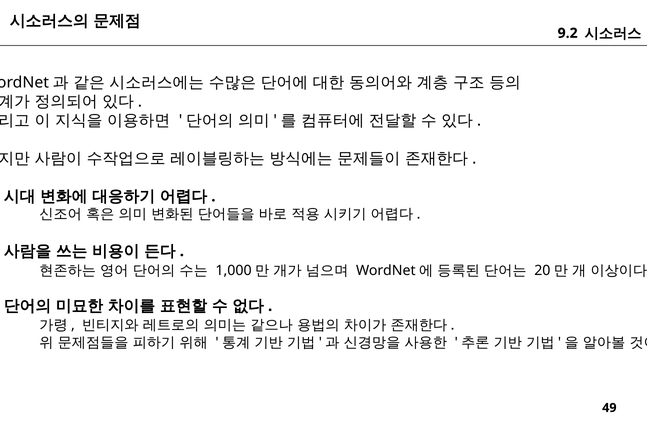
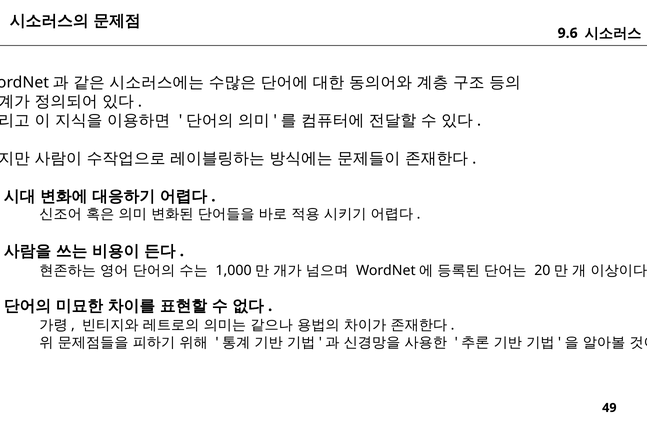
9.2: 9.2 -> 9.6 (568, 33)
